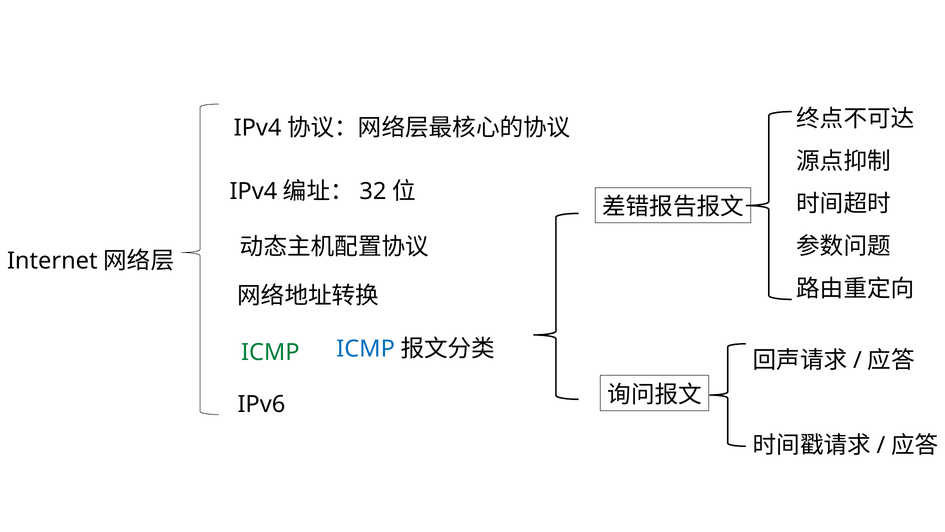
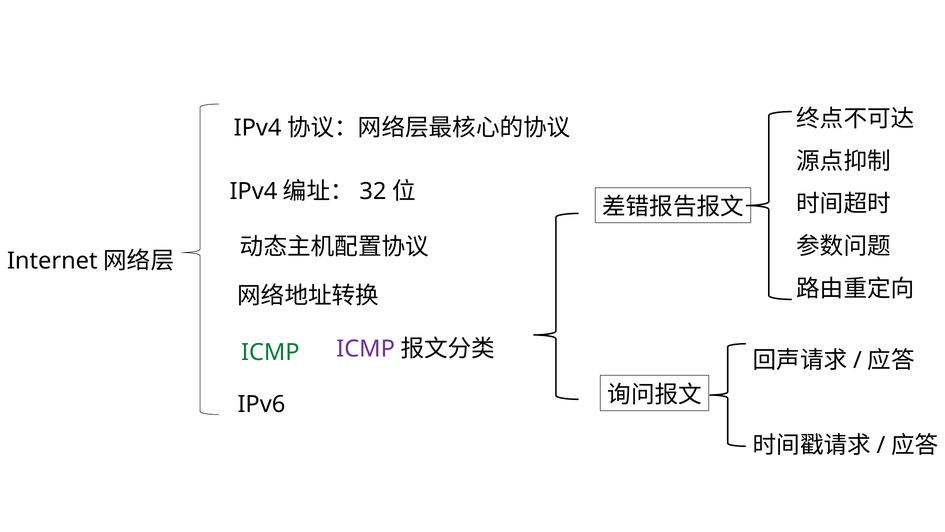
ICMP colour: blue -> purple (366, 349)
